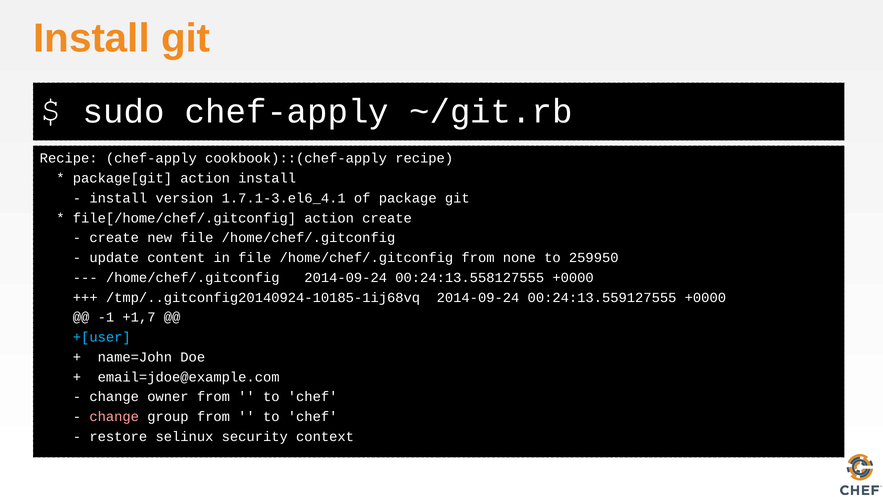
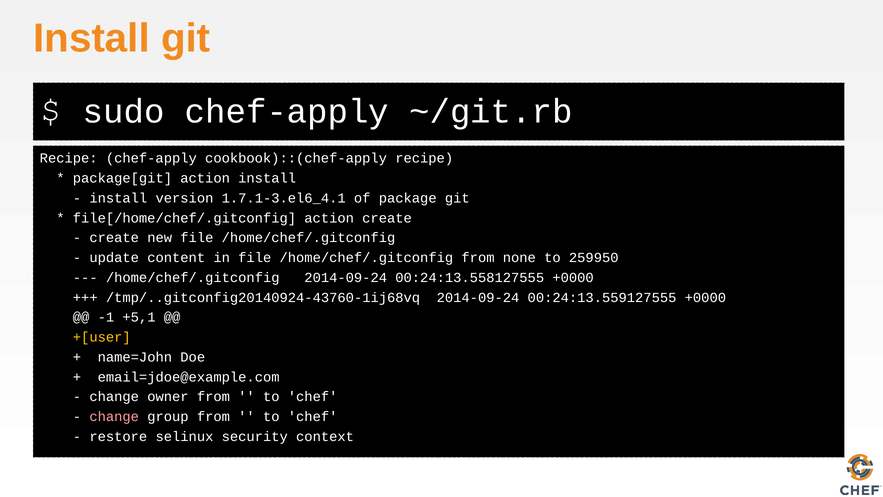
/tmp/..gitconfig20140924-10185-1ij68vq: /tmp/..gitconfig20140924-10185-1ij68vq -> /tmp/..gitconfig20140924-43760-1ij68vq (263, 297)
+1,7: +1,7 -> +5,1 (139, 317)
+[user colour: light blue -> yellow (102, 337)
